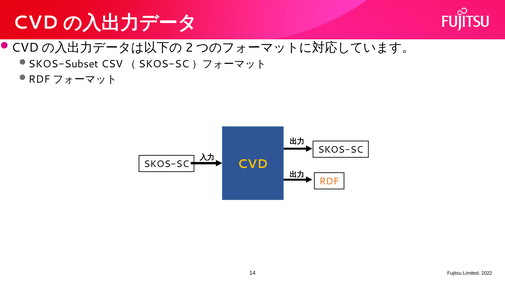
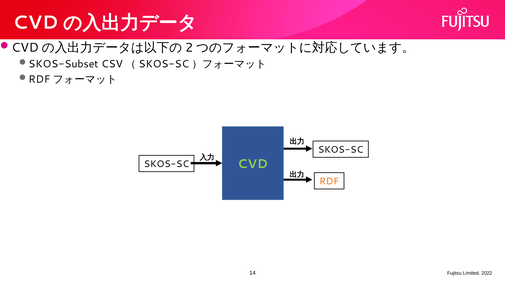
CVD colour: yellow -> light green (253, 164)
